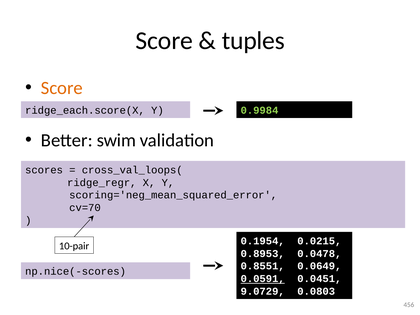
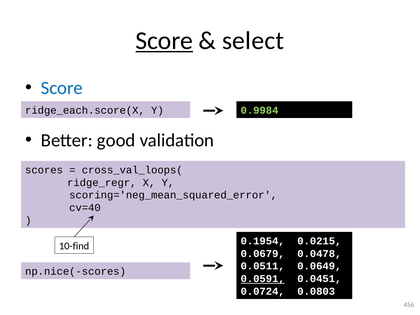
Score underline: none -> present (164, 41)
tuples: tuples -> select (253, 41)
Score colour: orange -> blue (62, 88)
swim: swim -> good (116, 140)
cv=70: cv=70 -> cv=40 (85, 208)
10-pair: 10-pair -> 10-find (74, 246)
0.8953: 0.8953 -> 0.0679 (263, 254)
0.8551: 0.8551 -> 0.0511 (263, 266)
9.0729: 9.0729 -> 0.0724 (263, 291)
